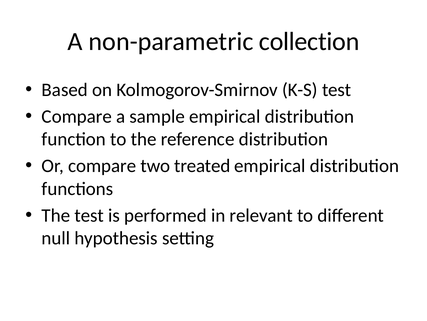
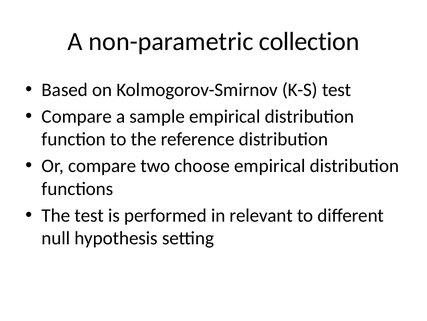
treated: treated -> choose (202, 166)
